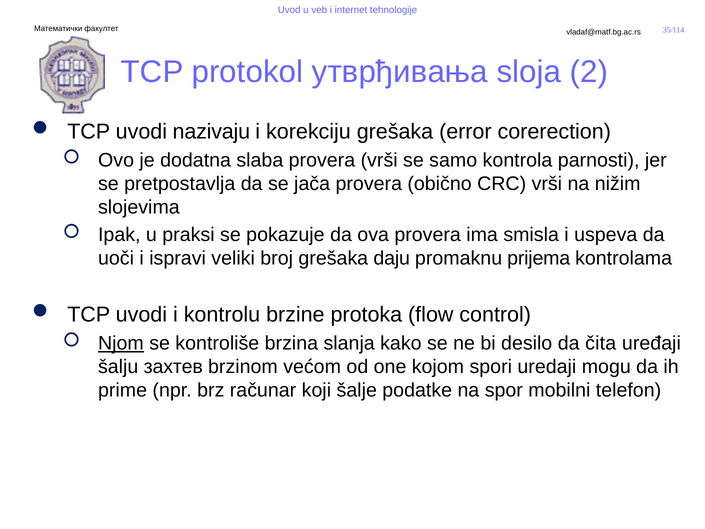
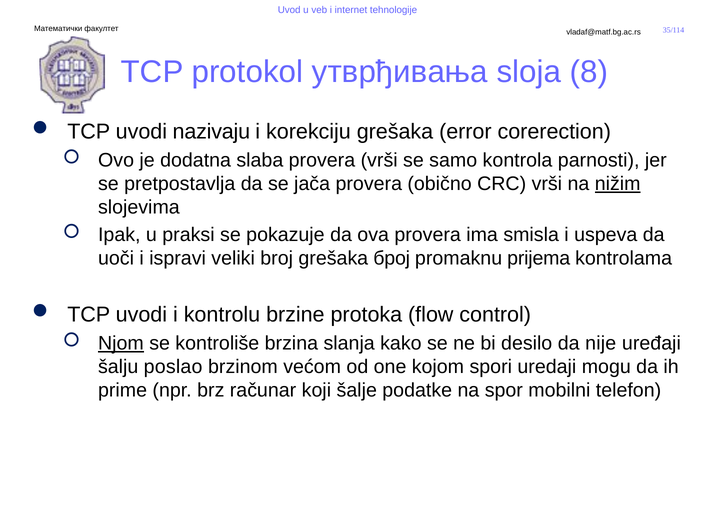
2: 2 -> 8 (589, 72)
nižim underline: none -> present (618, 184)
daju: daju -> број (392, 258)
čita: čita -> nije (601, 343)
захтев: захтев -> poslao (173, 367)
